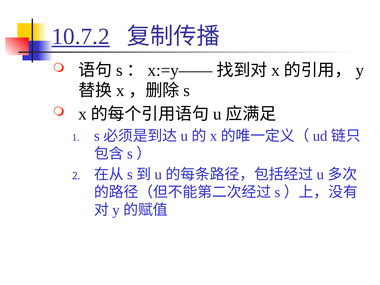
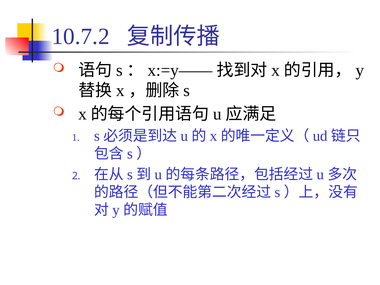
10.7.2 underline: present -> none (81, 36)
